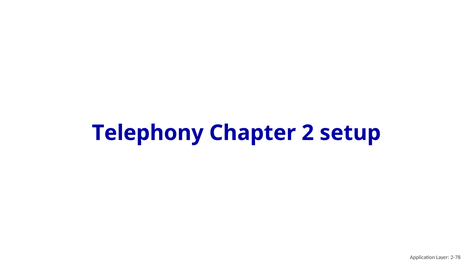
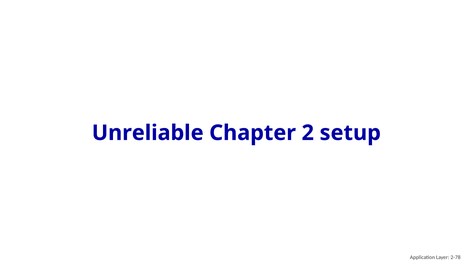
Telephony: Telephony -> Unreliable (148, 133)
